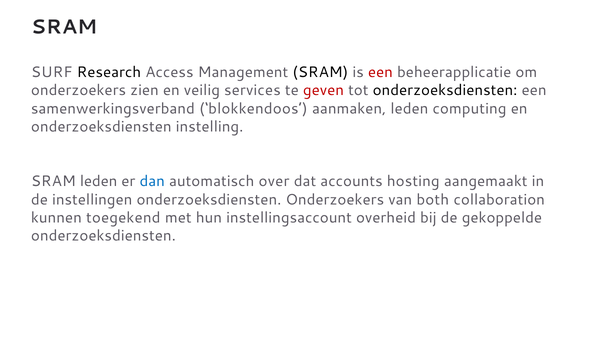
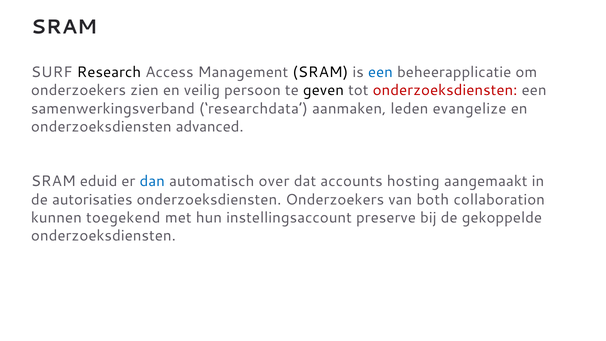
een colour: red -> blue (380, 72)
services: services -> persoon (252, 90)
geven colour: red -> black (323, 90)
onderzoeksdiensten colour: black -> red (445, 90)
blokkendoos: blokkendoos -> researchdata (253, 109)
computing: computing -> evangelize (470, 109)
instelling: instelling -> advanced (210, 127)
SRAM leden: leden -> eduid (99, 181)
instellingen: instellingen -> autorisaties (92, 199)
overheid: overheid -> preserve (386, 218)
